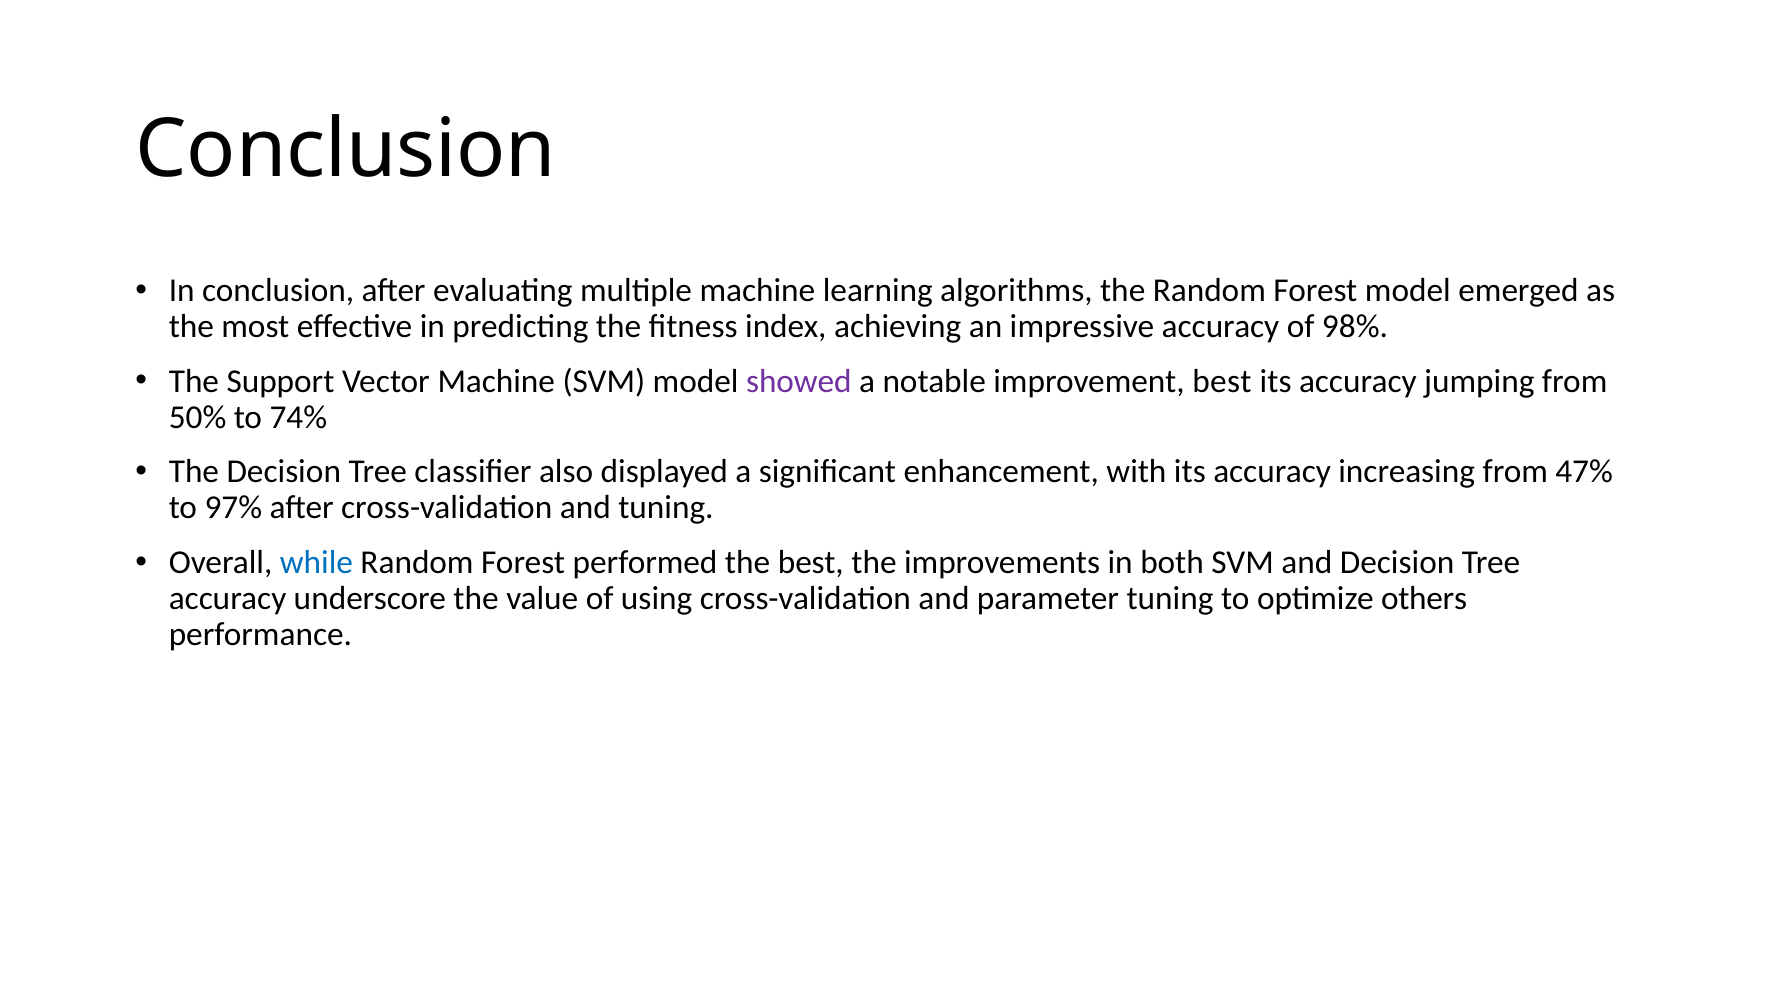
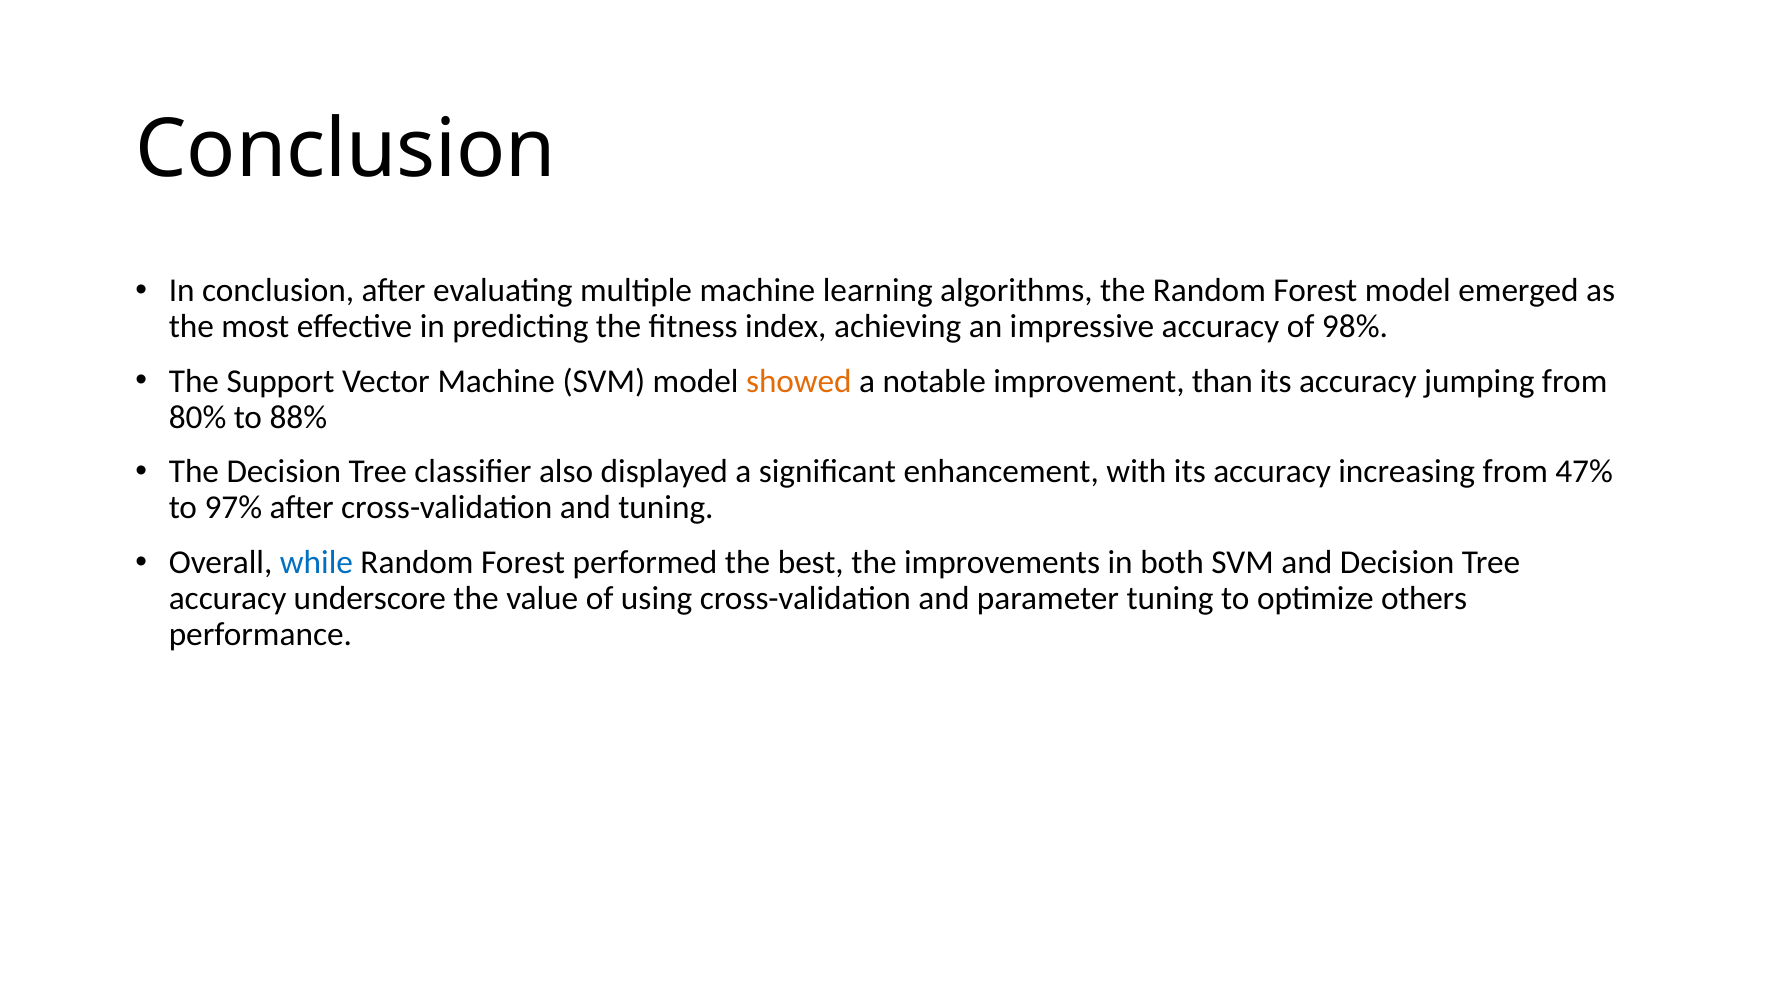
showed colour: purple -> orange (799, 381)
improvement best: best -> than (1222, 381)
50%: 50% -> 80% (198, 417)
74%: 74% -> 88% (298, 417)
